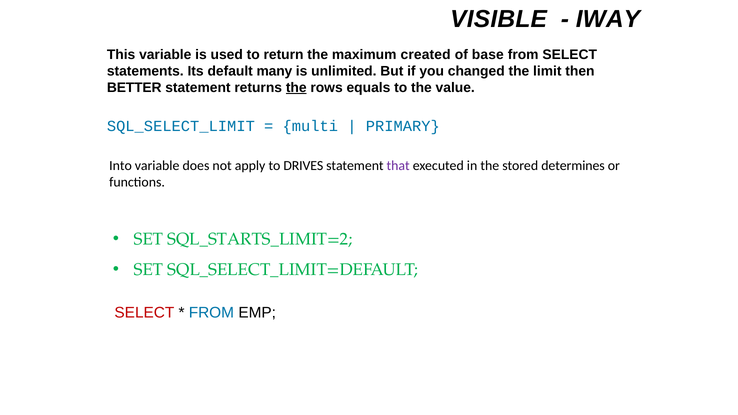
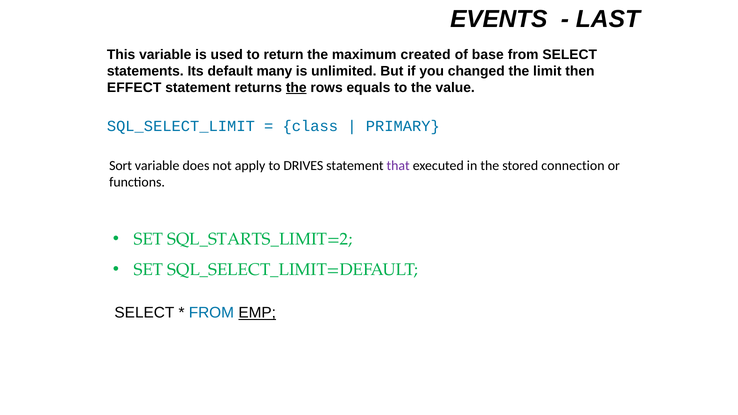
VISIBLE: VISIBLE -> EVENTS (499, 19)
IWAY: IWAY -> LAST (608, 19)
BETTER: BETTER -> EFFECT (134, 88)
multi: multi -> class (310, 126)
Into: Into -> Sort (121, 166)
determines: determines -> connection (573, 166)
SELECT colour: red -> black (144, 313)
EMP underline: none -> present (257, 313)
